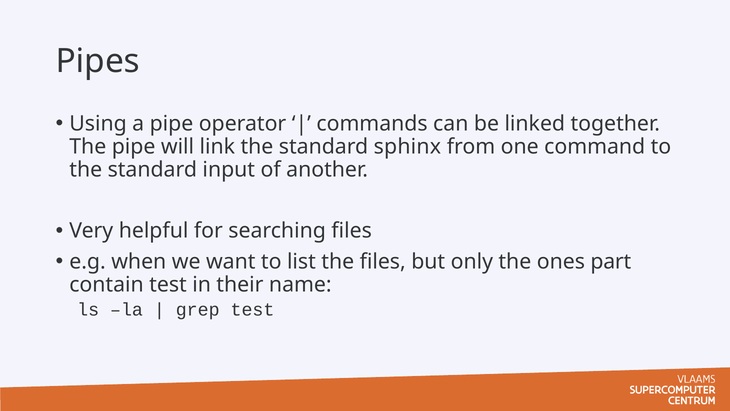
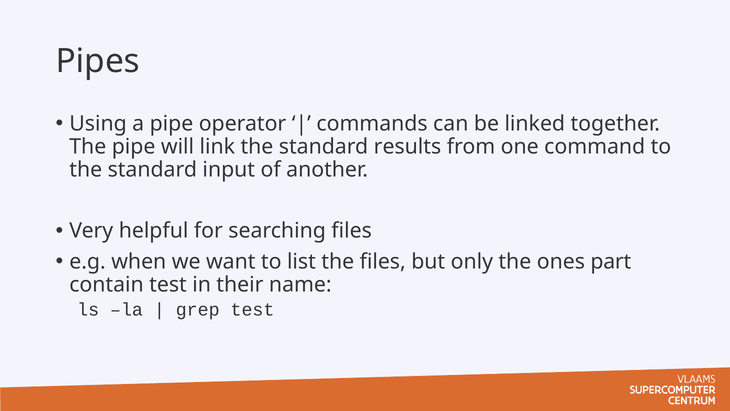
sphinx: sphinx -> results (407, 146)
